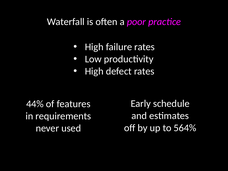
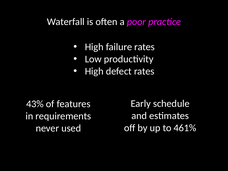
44%: 44% -> 43% (35, 104)
564%: 564% -> 461% (185, 128)
